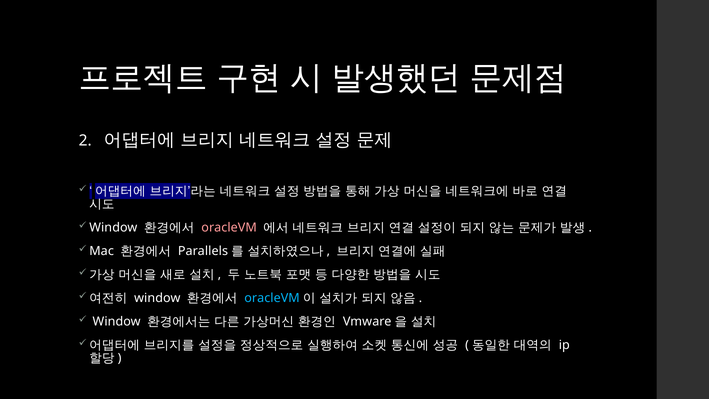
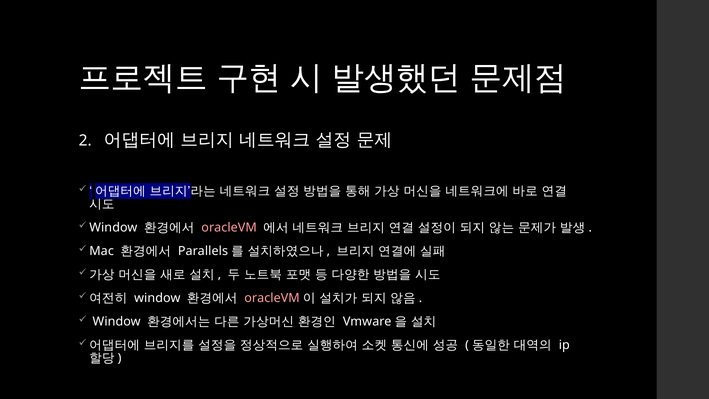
oracleVM colour: light blue -> pink (272, 298)
